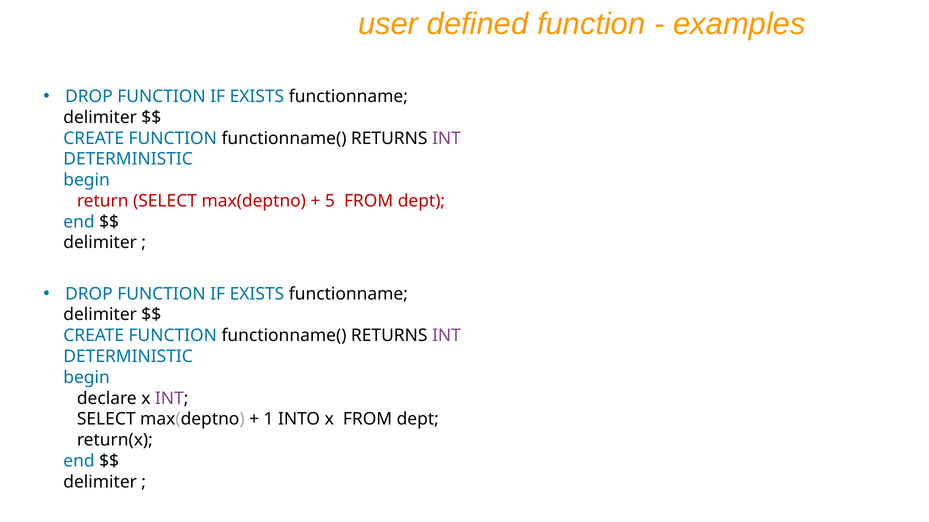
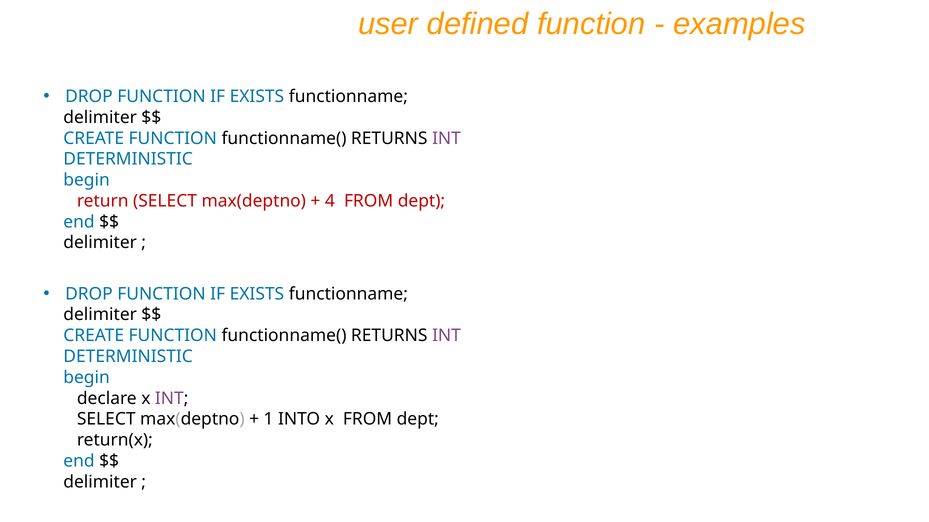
5: 5 -> 4 (330, 201)
